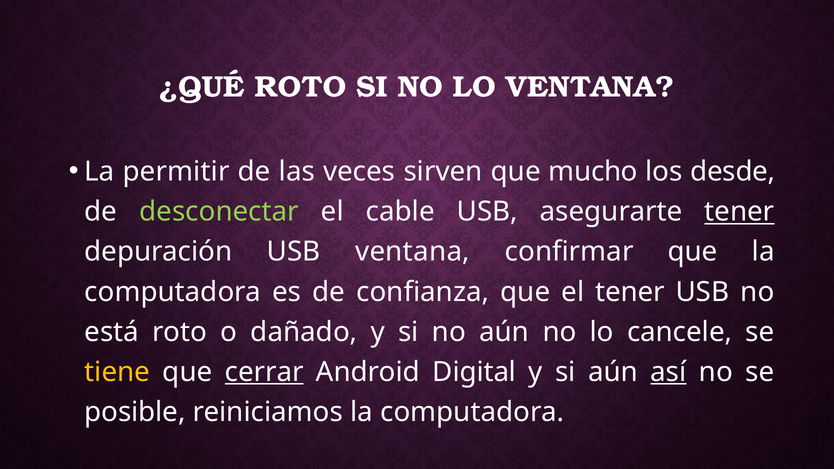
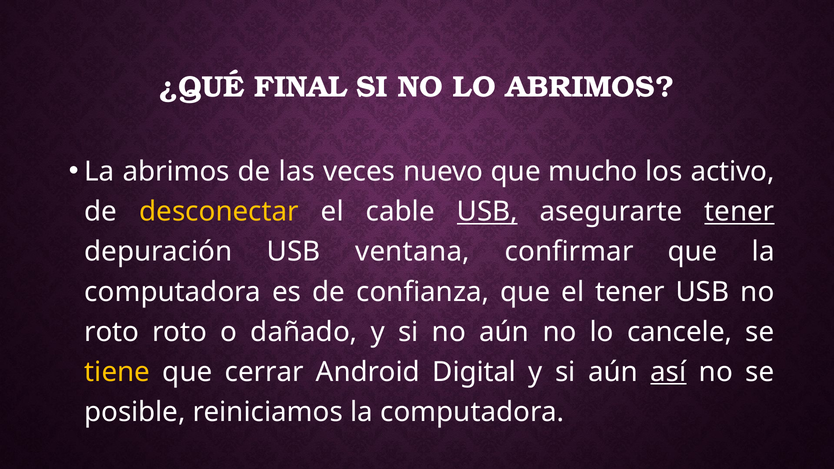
¿QUÉ ROTO: ROTO -> FINAL (301, 87)
LO VENTANA: VENTANA -> ABRIMOS (590, 87)
La permitir: permitir -> abrimos (176, 172)
sirven: sirven -> nuevo (443, 172)
desde: desde -> activo (733, 172)
desconectar colour: light green -> yellow (219, 212)
USB underline: none -> present (487, 212)
está: está -> roto (112, 332)
cerrar underline: present -> none (264, 372)
